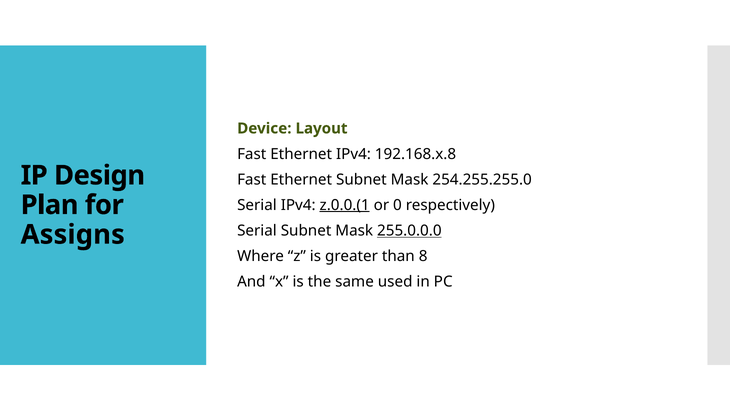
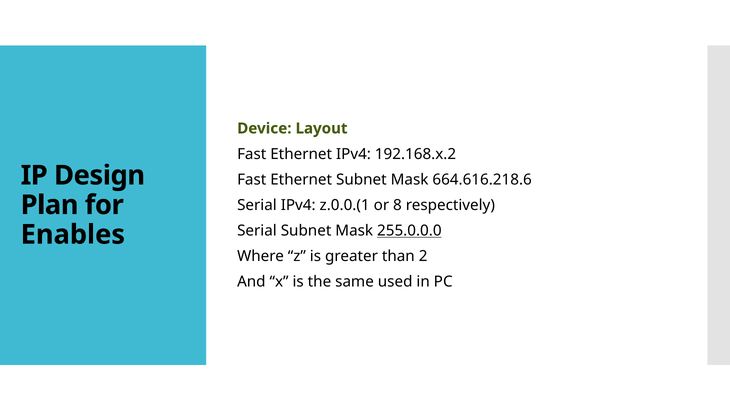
192.168.x.8: 192.168.x.8 -> 192.168.x.2 (416, 154)
254.255.255.0: 254.255.255.0 -> 664.616.218.6 (482, 179)
z.0.0.(1 underline: present -> none (345, 205)
0: 0 -> 8 (397, 205)
Assigns: Assigns -> Enables (73, 234)
8: 8 -> 2 (423, 256)
